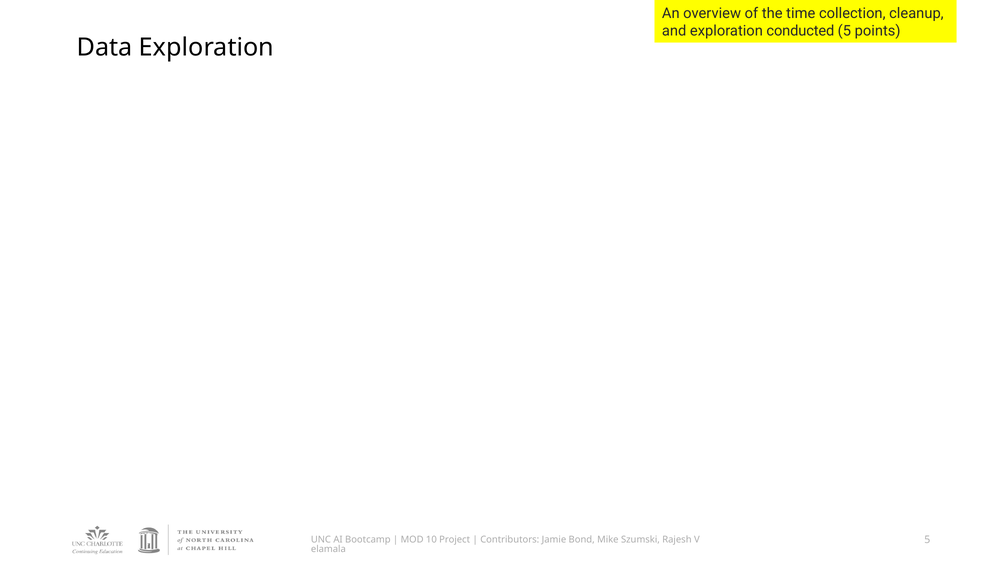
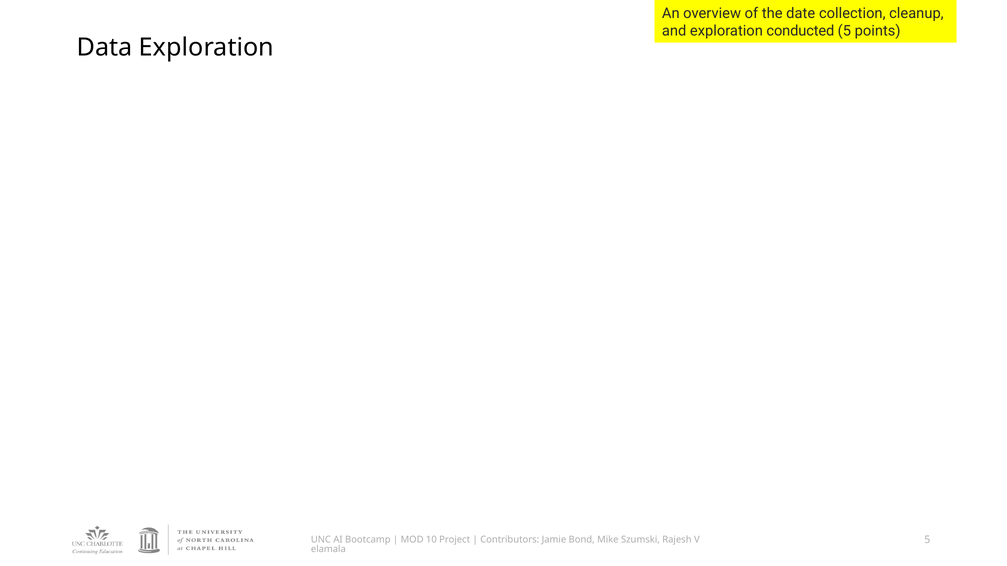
time: time -> date (801, 14)
